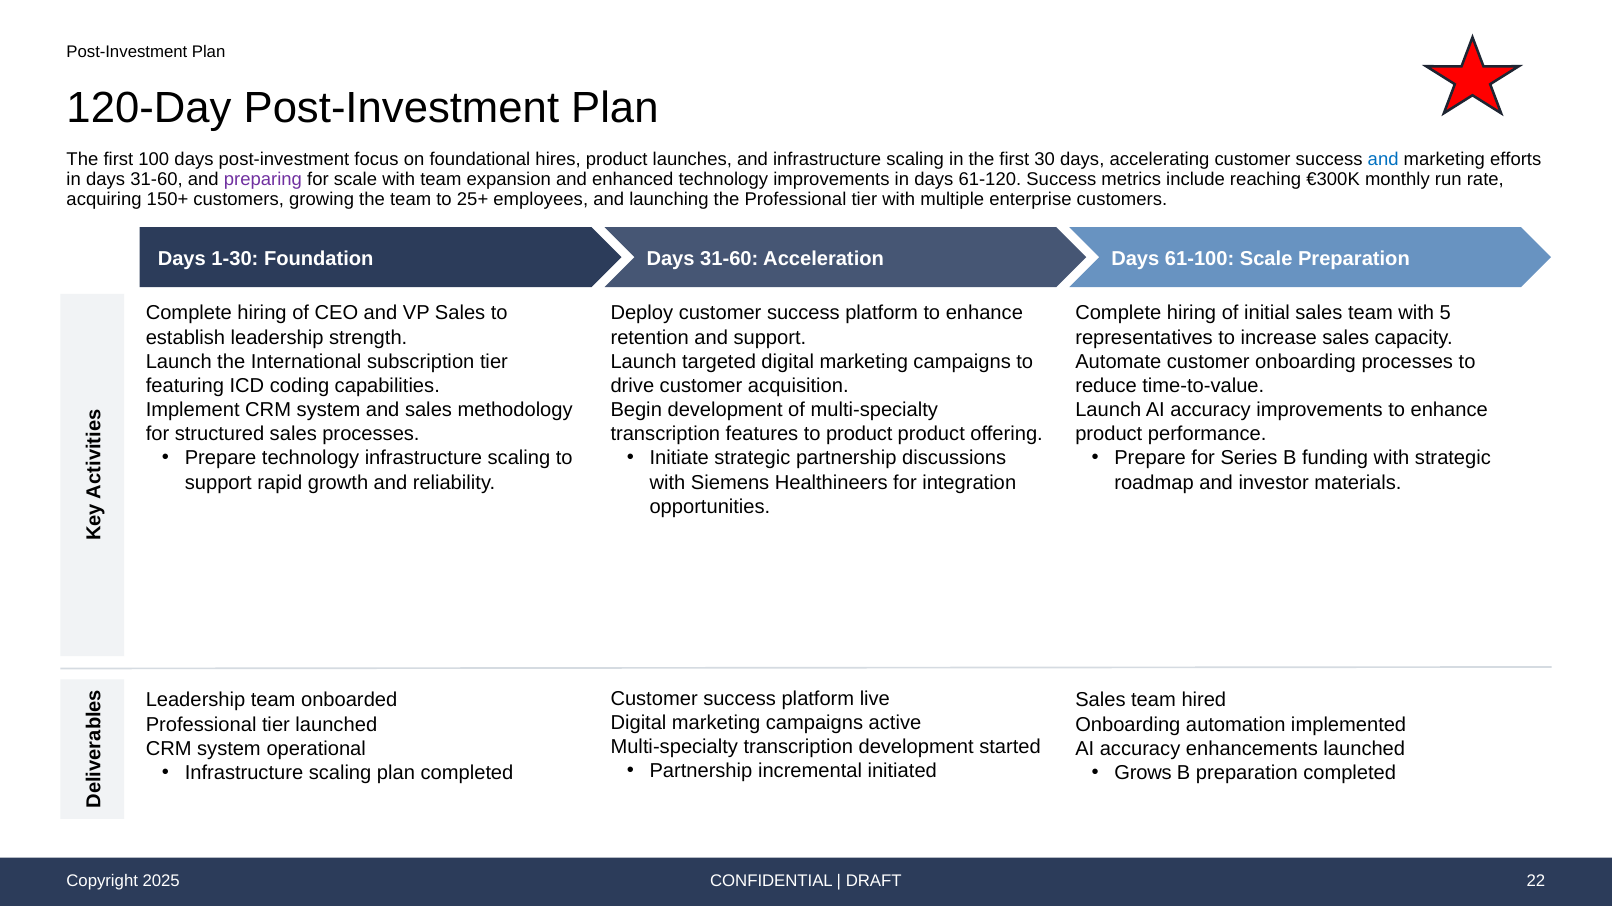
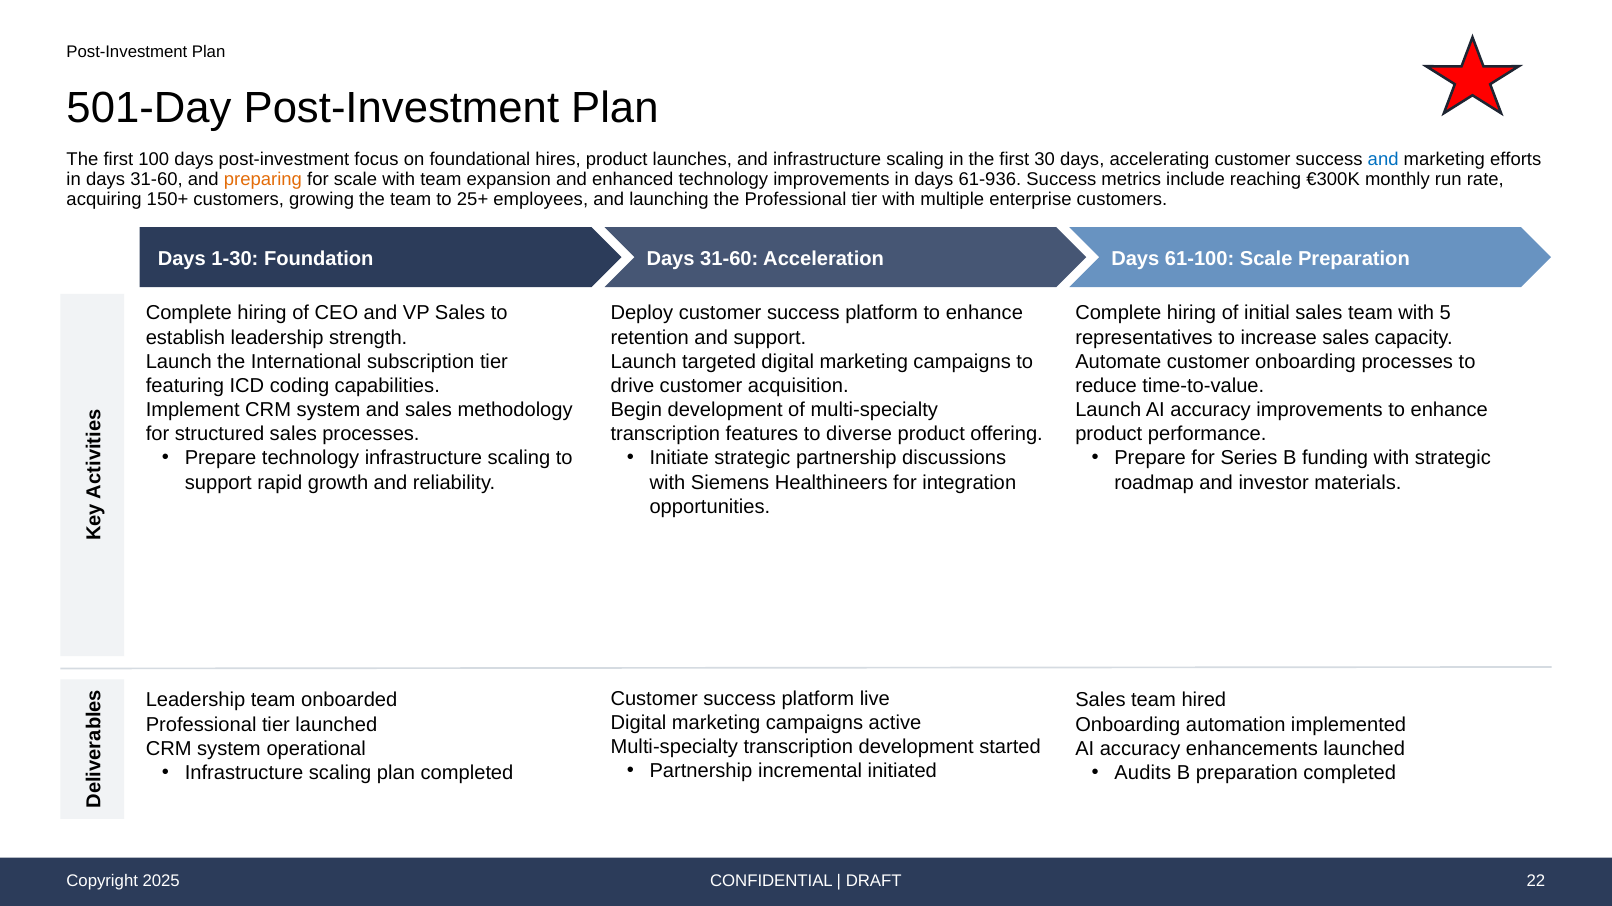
120-Day: 120-Day -> 501-Day (149, 108)
preparing colour: purple -> orange (263, 180)
61-120: 61-120 -> 61-936 (990, 180)
to product: product -> diverse (859, 434)
Grows: Grows -> Audits (1143, 773)
